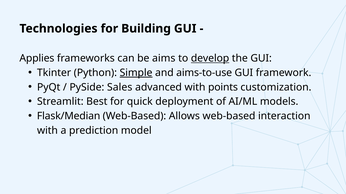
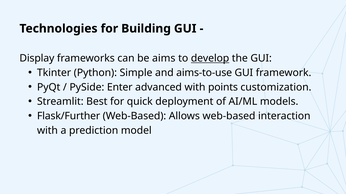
Applies: Applies -> Display (37, 58)
Simple underline: present -> none (136, 73)
Sales: Sales -> Enter (120, 87)
Flask/Median: Flask/Median -> Flask/Further (69, 116)
